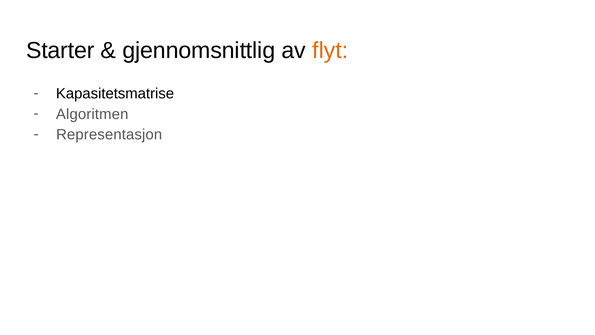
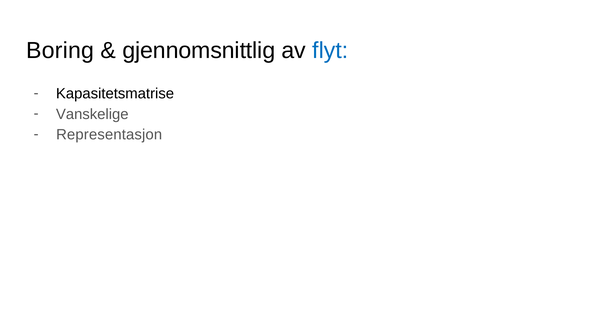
Starter: Starter -> Boring (60, 50)
flyt colour: orange -> blue (330, 50)
Algoritmen: Algoritmen -> Vanskelige (92, 114)
